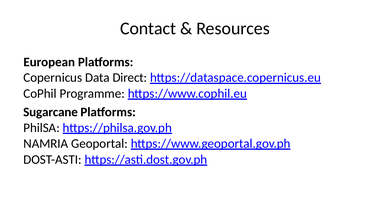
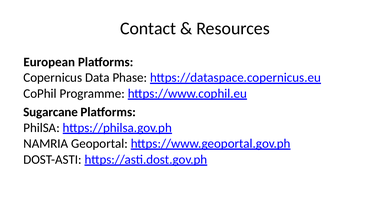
Direct: Direct -> Phase (130, 77)
